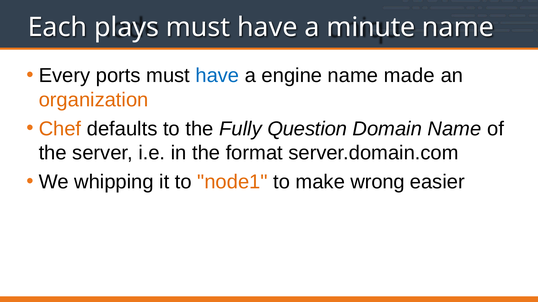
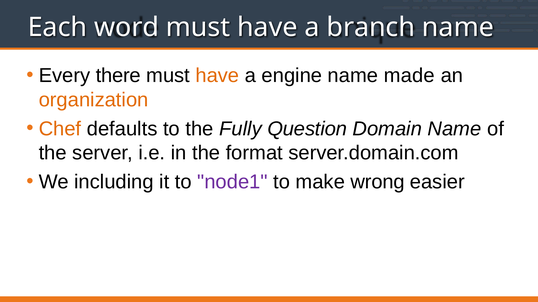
plays: plays -> word (127, 27)
minute: minute -> branch (371, 27)
ports: ports -> there (118, 76)
have colour: blue -> orange (217, 76)
whipping: whipping -> including (114, 182)
node1 colour: orange -> purple (232, 182)
